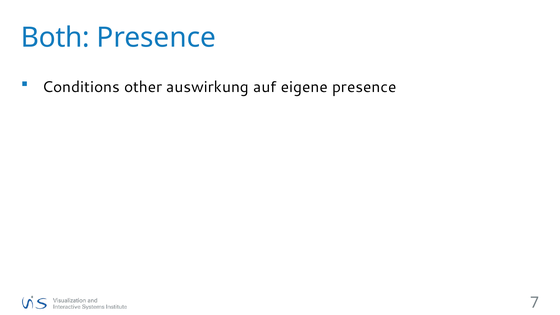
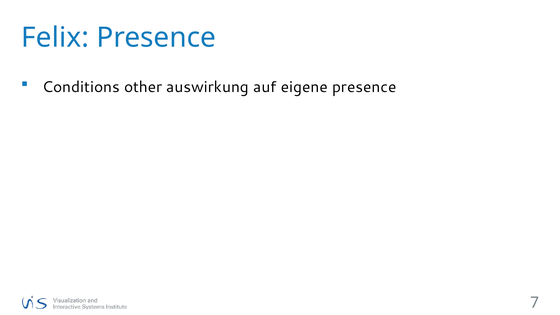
Both: Both -> Felix (55, 38)
